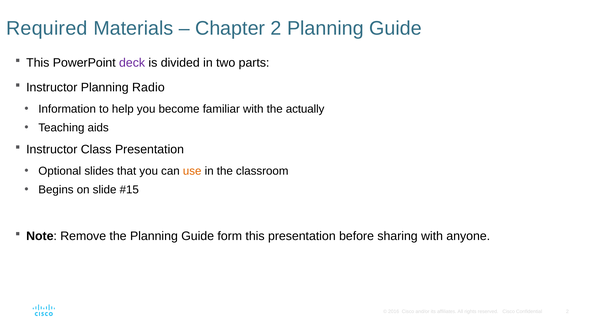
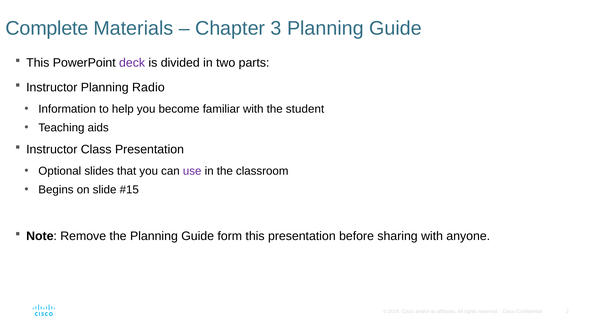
Required: Required -> Complete (47, 29)
Chapter 2: 2 -> 3 (276, 29)
actually: actually -> student (305, 109)
use colour: orange -> purple (192, 171)
